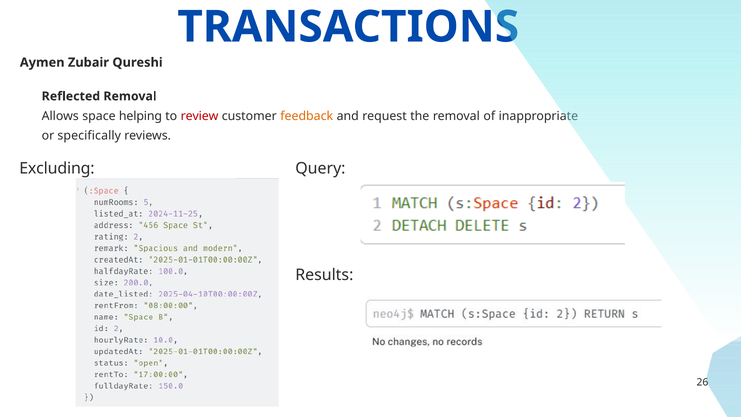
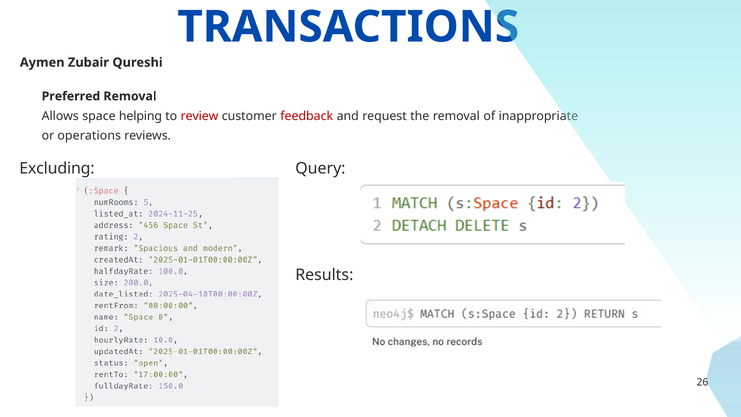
Reflected: Reflected -> Preferred (71, 96)
feedback colour: orange -> red (307, 116)
specifically: specifically -> operations (89, 136)
